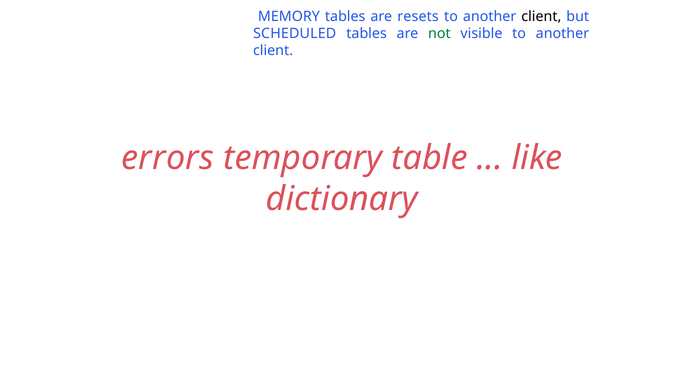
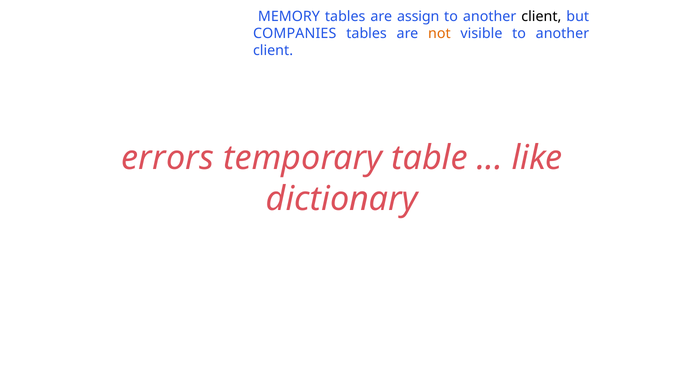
resets: resets -> assign (418, 16)
SCHEDULED: SCHEDULED -> COMPANIES (295, 33)
not colour: green -> orange (439, 33)
